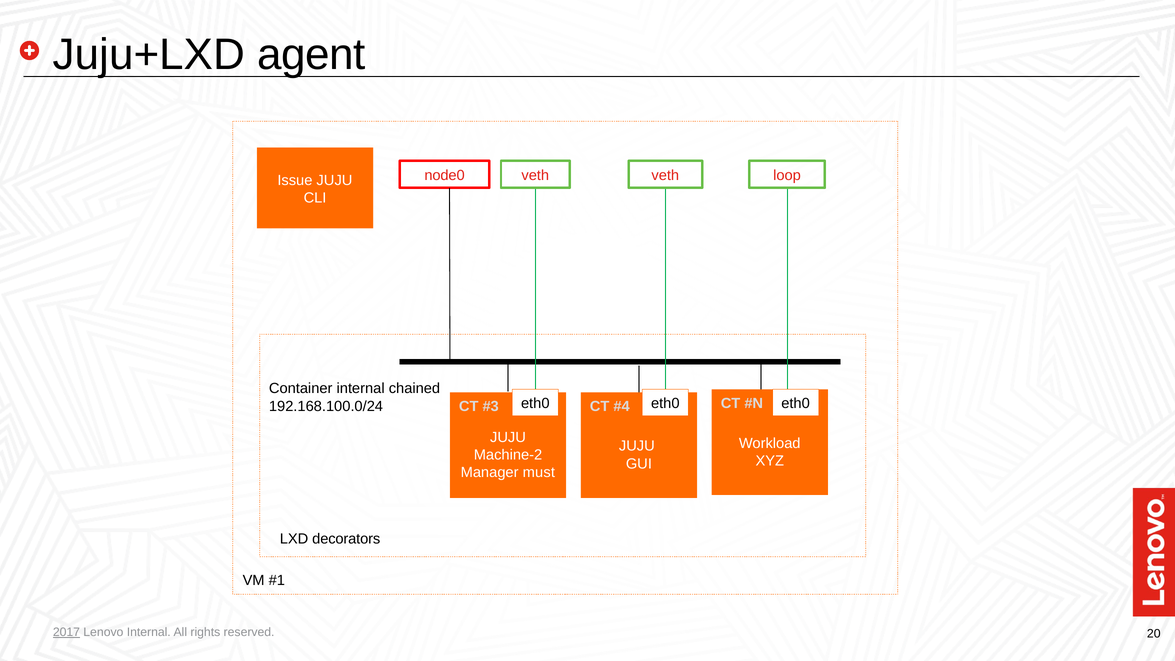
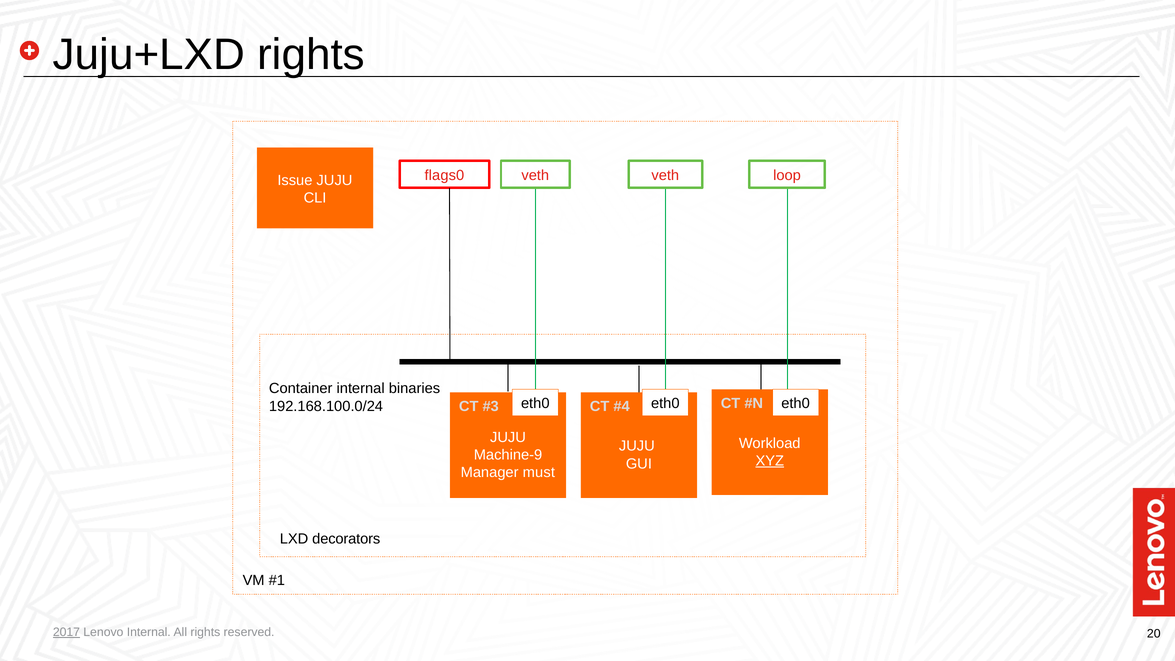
Juju+LXD agent: agent -> rights (311, 55)
node0: node0 -> flags0 (444, 175)
chained: chained -> binaries (414, 389)
Machine-2: Machine-2 -> Machine-9 (508, 455)
XYZ underline: none -> present (770, 461)
